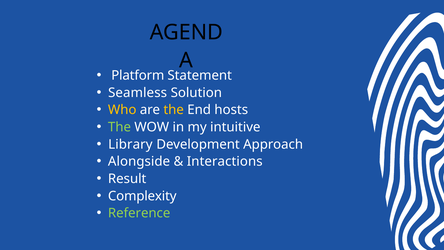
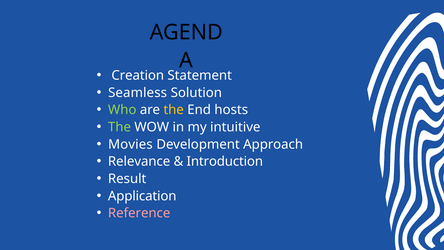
Platform: Platform -> Creation (138, 75)
Who colour: yellow -> light green (122, 110)
Library: Library -> Movies (130, 144)
Alongside: Alongside -> Relevance (139, 161)
Interactions: Interactions -> Introduction (225, 161)
Complexity: Complexity -> Application (142, 196)
Reference colour: light green -> pink (139, 213)
